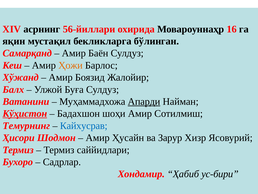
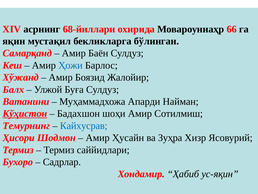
56-йиллари: 56-йиллари -> 68-йиллари (89, 29)
16: 16 -> 66 (232, 29)
Ҳожи colour: orange -> blue (70, 65)
Апарди underline: present -> none (144, 101)
Зарур: Зарур -> Зуҳра (170, 137)
ус-бири: ус-бири -> ус-яқин (220, 174)
